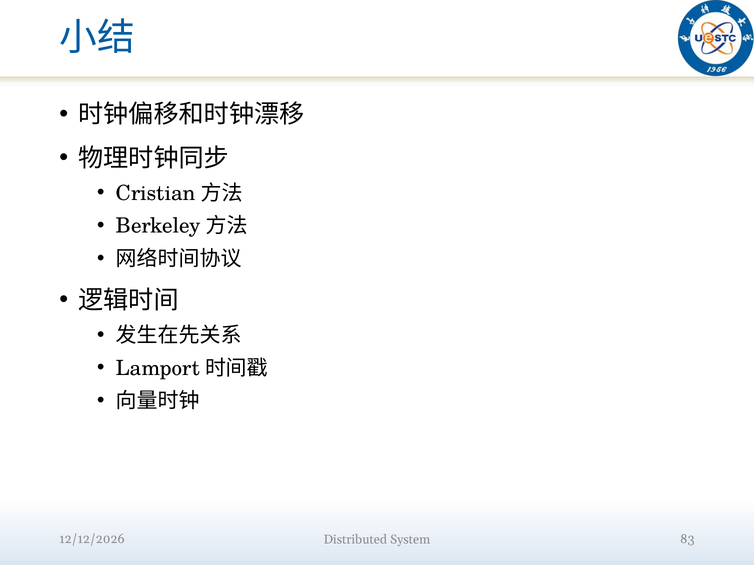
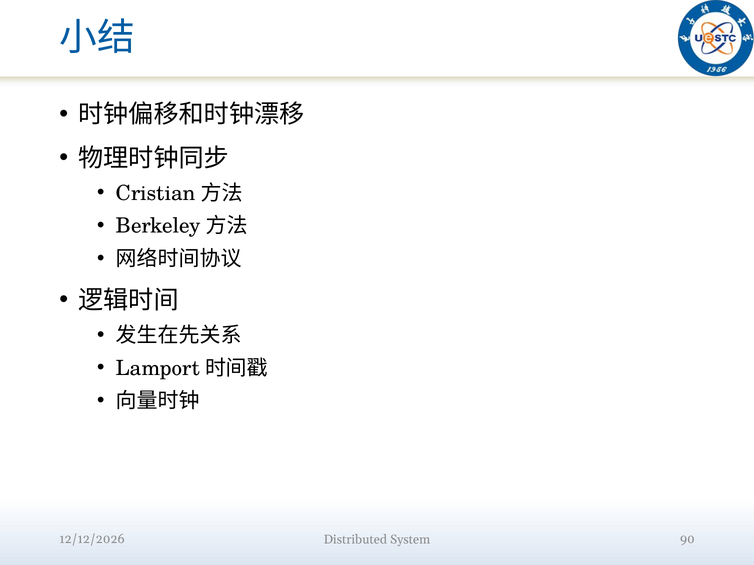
83: 83 -> 90 (687, 540)
